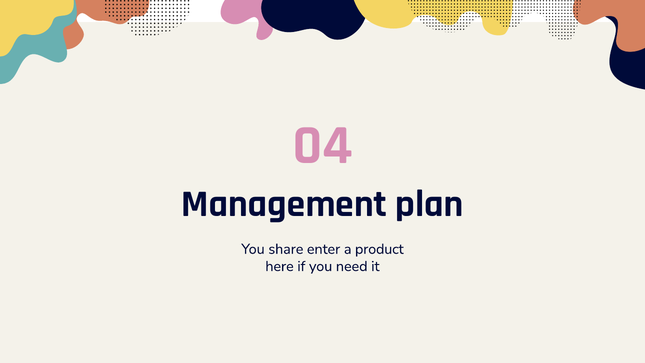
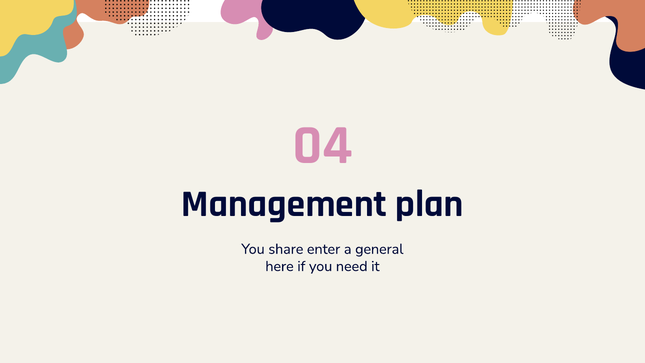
product: product -> general (379, 249)
